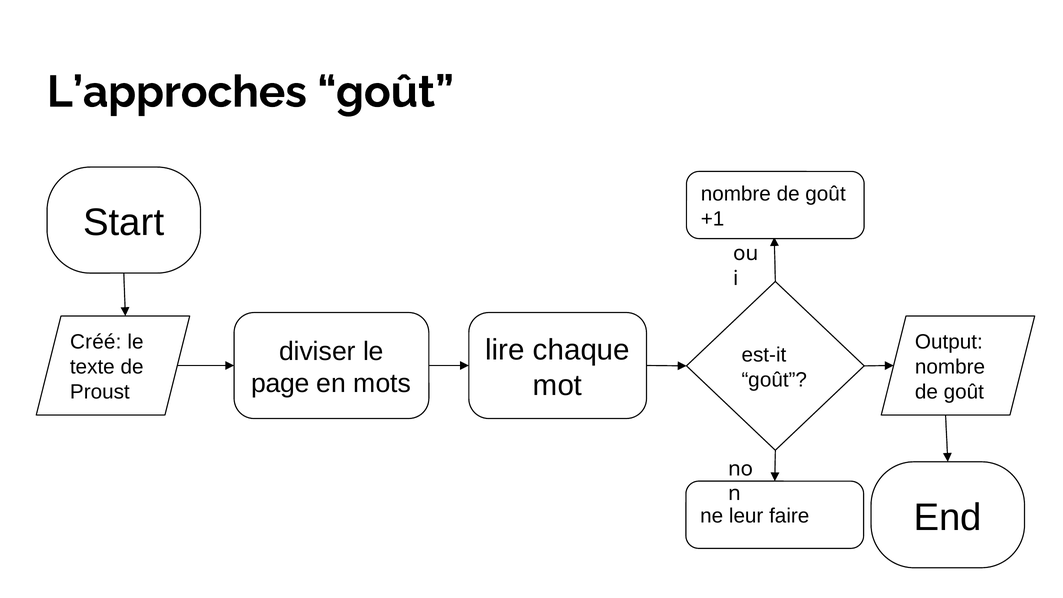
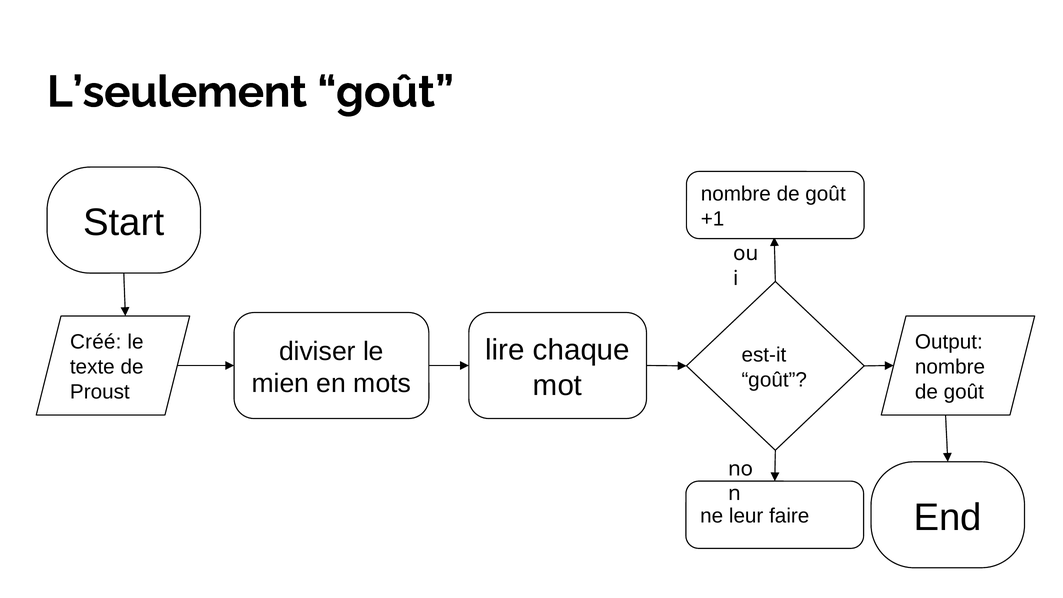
L’approches: L’approches -> L’seulement (177, 92)
page: page -> mien (280, 383)
